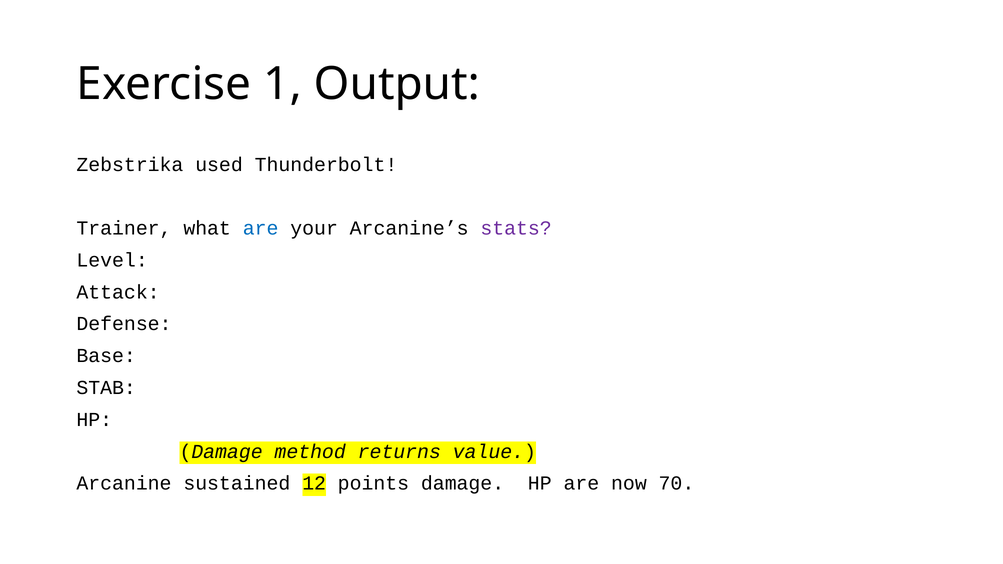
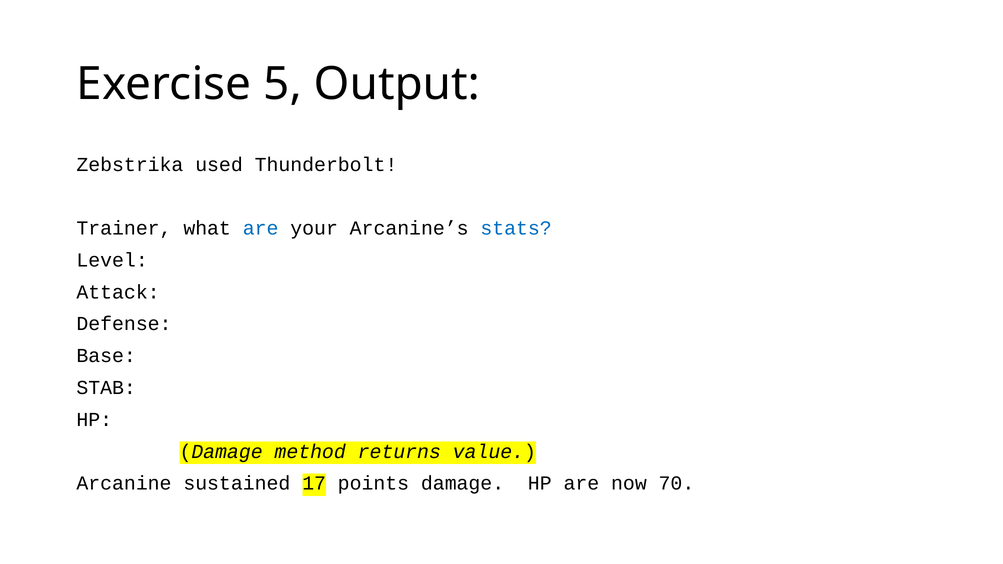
1: 1 -> 5 (283, 84)
stats colour: purple -> blue (516, 228)
12: 12 -> 17 (314, 484)
